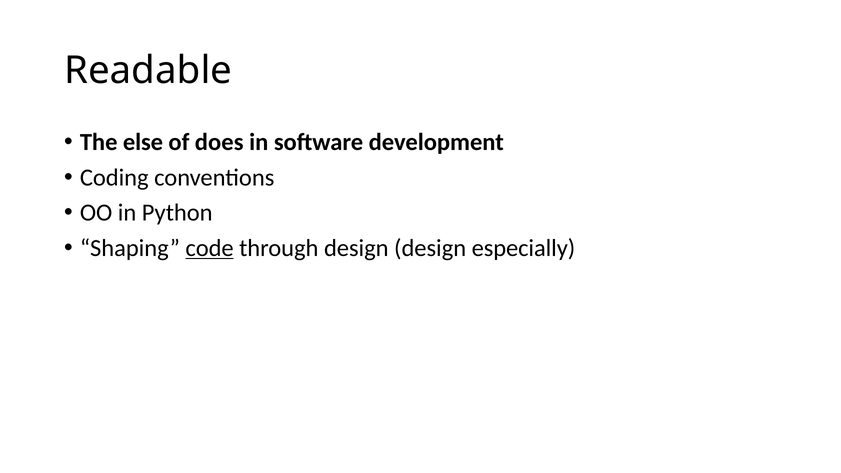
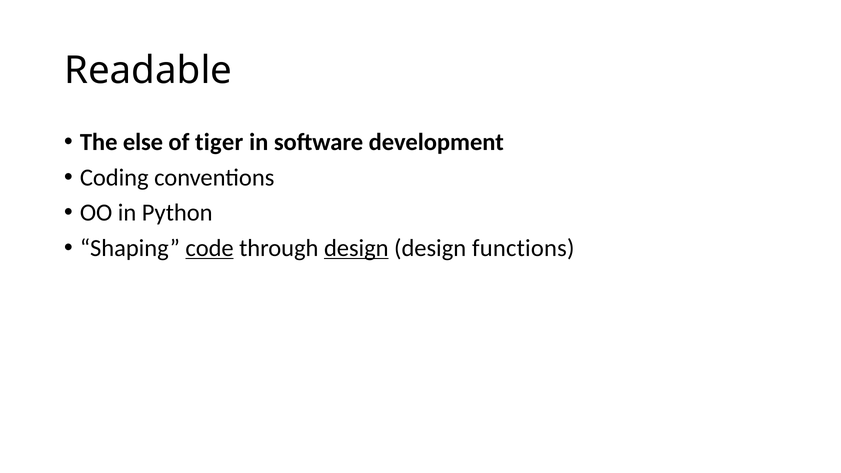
does: does -> tiger (219, 142)
design underline: none -> present (356, 248)
especially: especially -> functions (523, 248)
